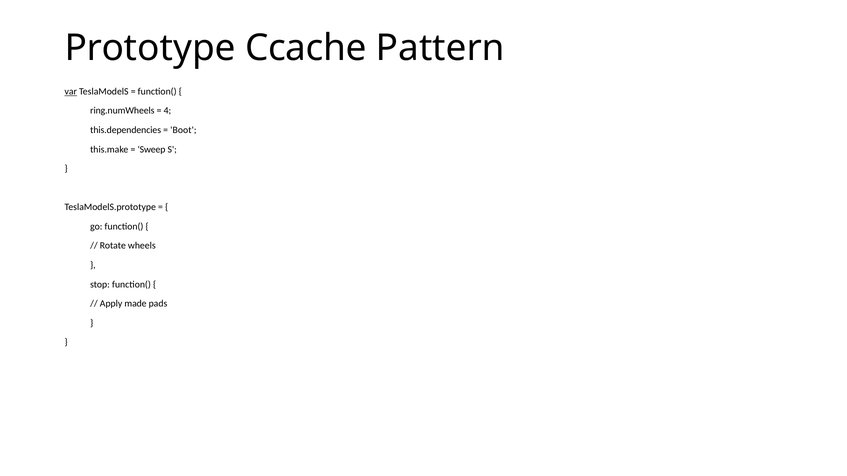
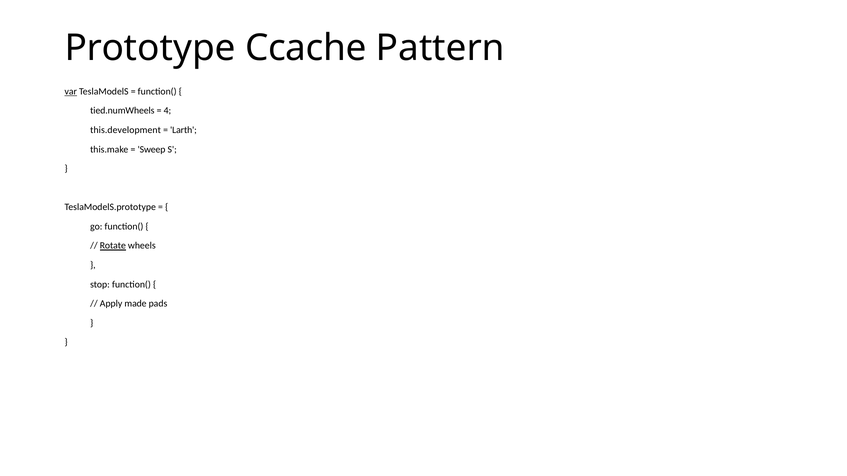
ring.numWheels: ring.numWheels -> tied.numWheels (122, 111)
this.dependencies: this.dependencies -> this.development (126, 130)
Boot: Boot -> Larth (183, 130)
Rotate underline: none -> present (113, 246)
